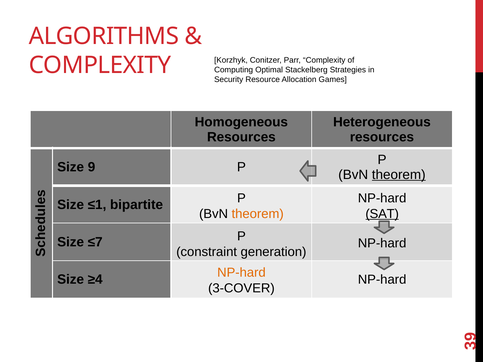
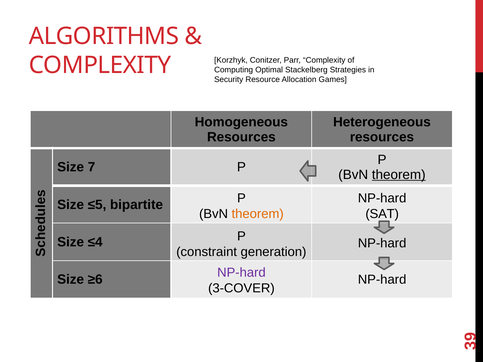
Size 9: 9 -> 7 (91, 167)
≤1: ≤1 -> ≤5 (97, 205)
SAT underline: present -> none (382, 214)
≤7: ≤7 -> ≤4 (95, 242)
NP-hard colour: orange -> purple (241, 273)
≥4: ≥4 -> ≥6 (95, 280)
